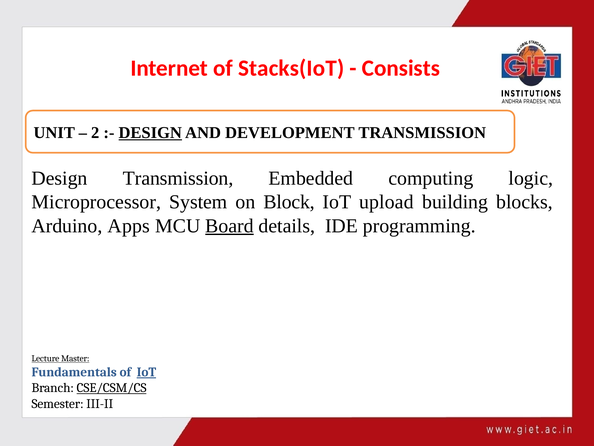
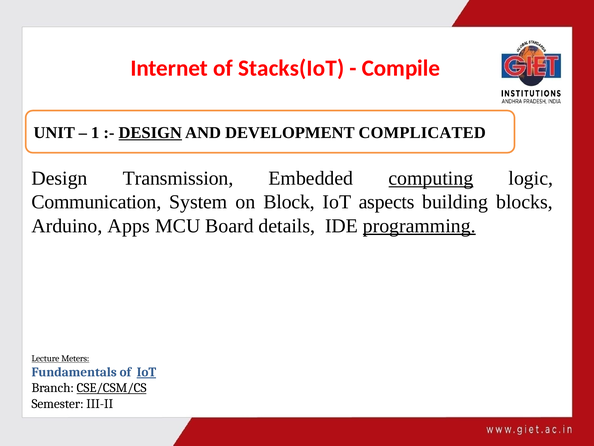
Consists: Consists -> Compile (401, 68)
2: 2 -> 1 (95, 133)
DEVELOPMENT TRANSMISSION: TRANSMISSION -> COMPLICATED (422, 133)
computing underline: none -> present (431, 178)
Microprocessor: Microprocessor -> Communication (96, 202)
upload: upload -> aspects (387, 202)
Board underline: present -> none (229, 226)
programming underline: none -> present (419, 226)
Master: Master -> Meters (75, 358)
